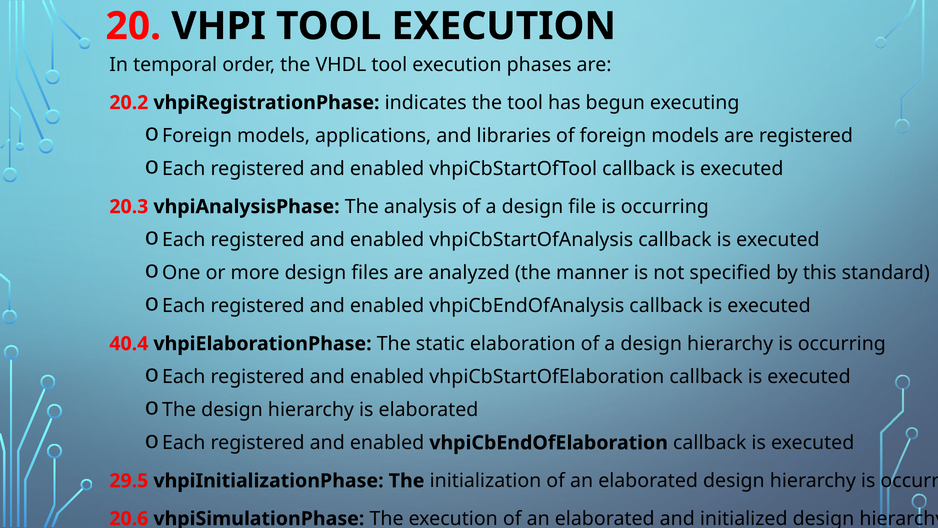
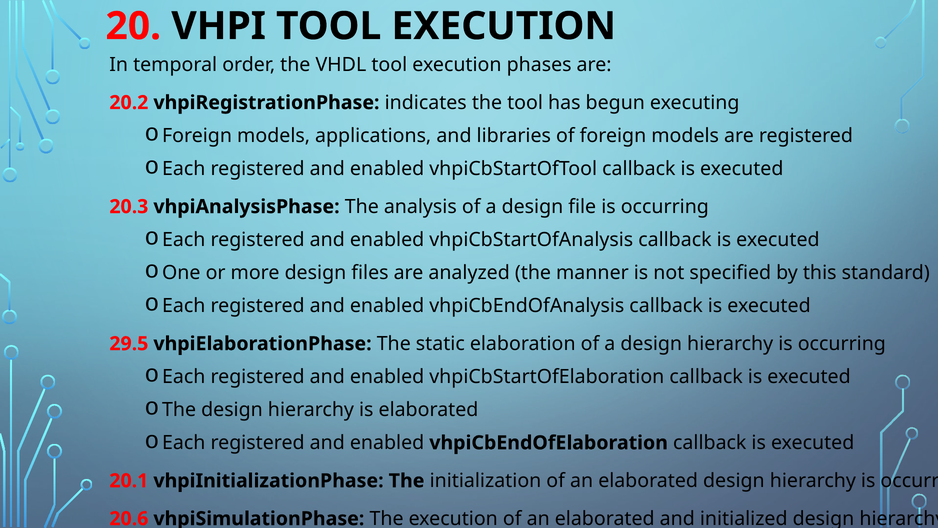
40.4: 40.4 -> 29.5 (129, 343)
29.5: 29.5 -> 20.1 (129, 480)
